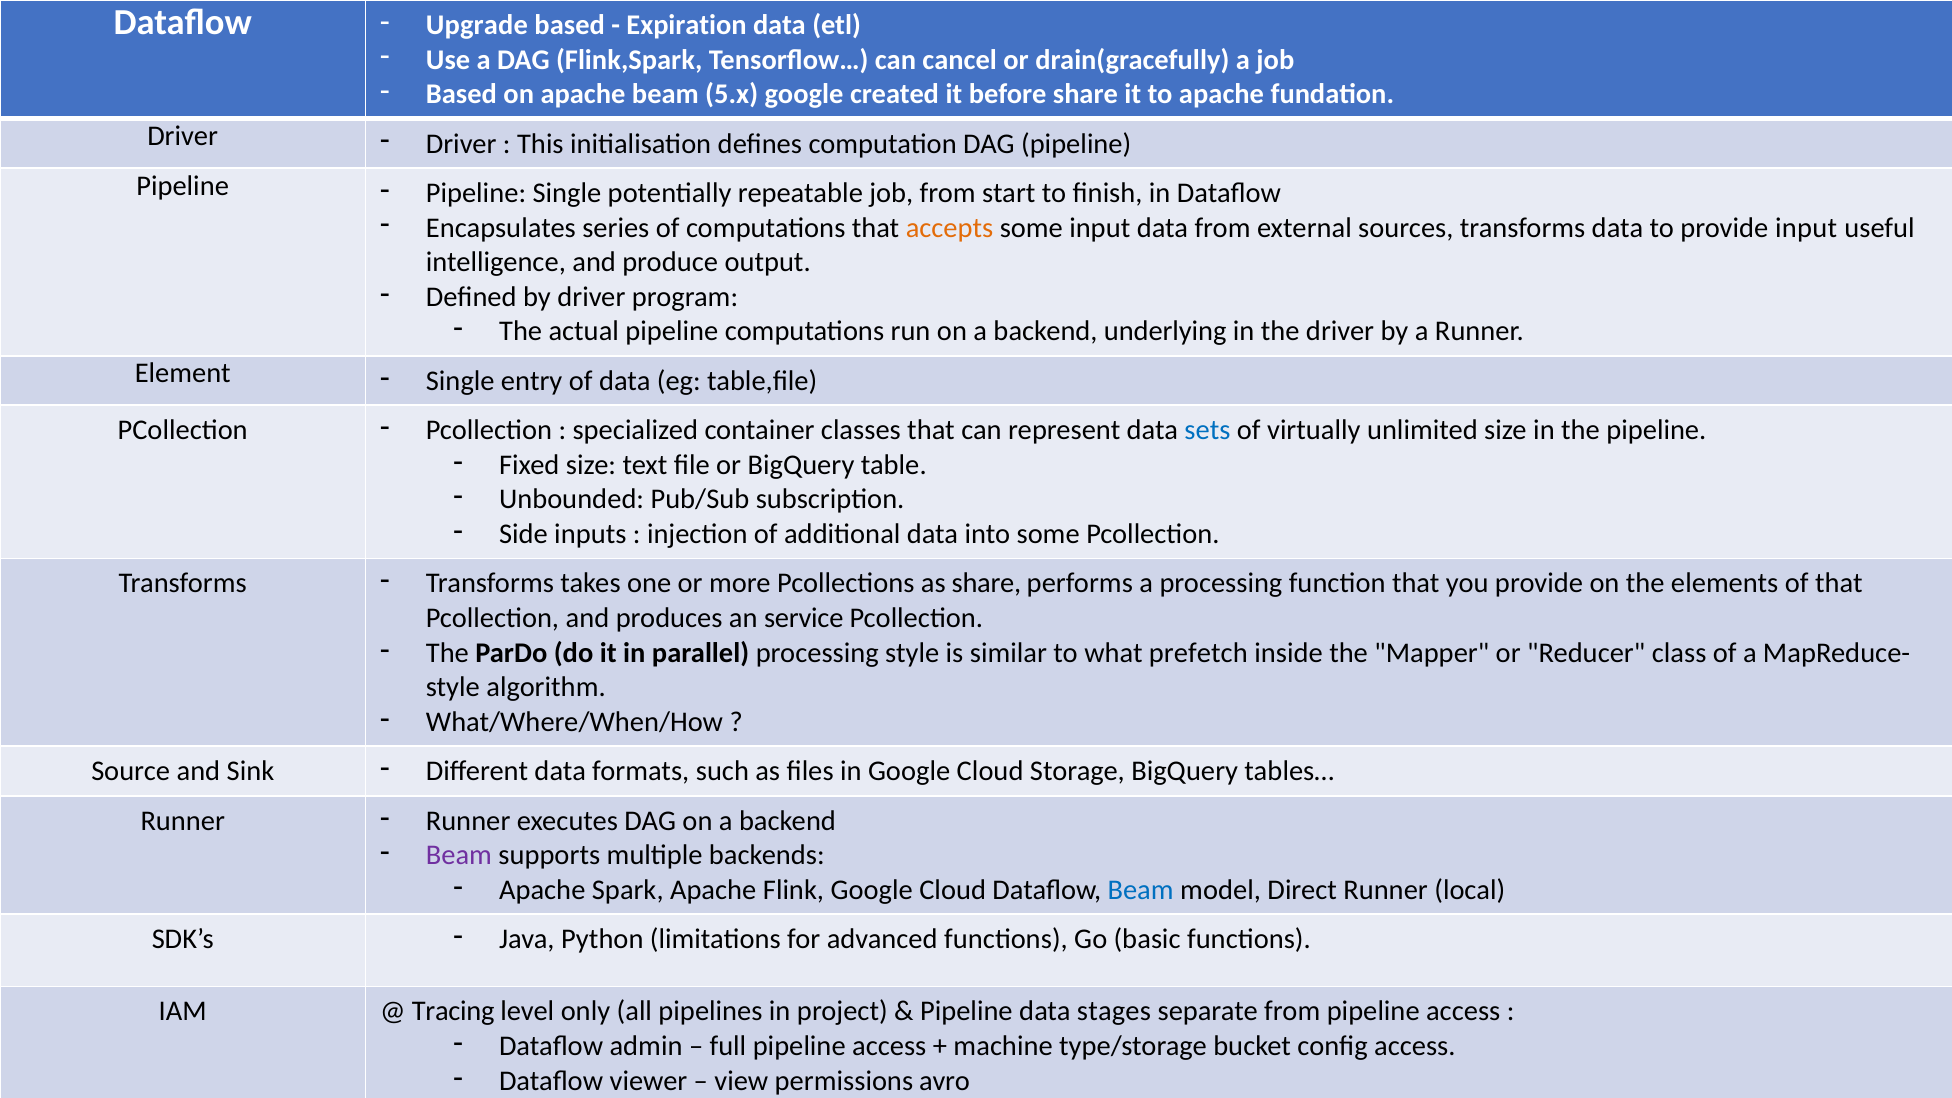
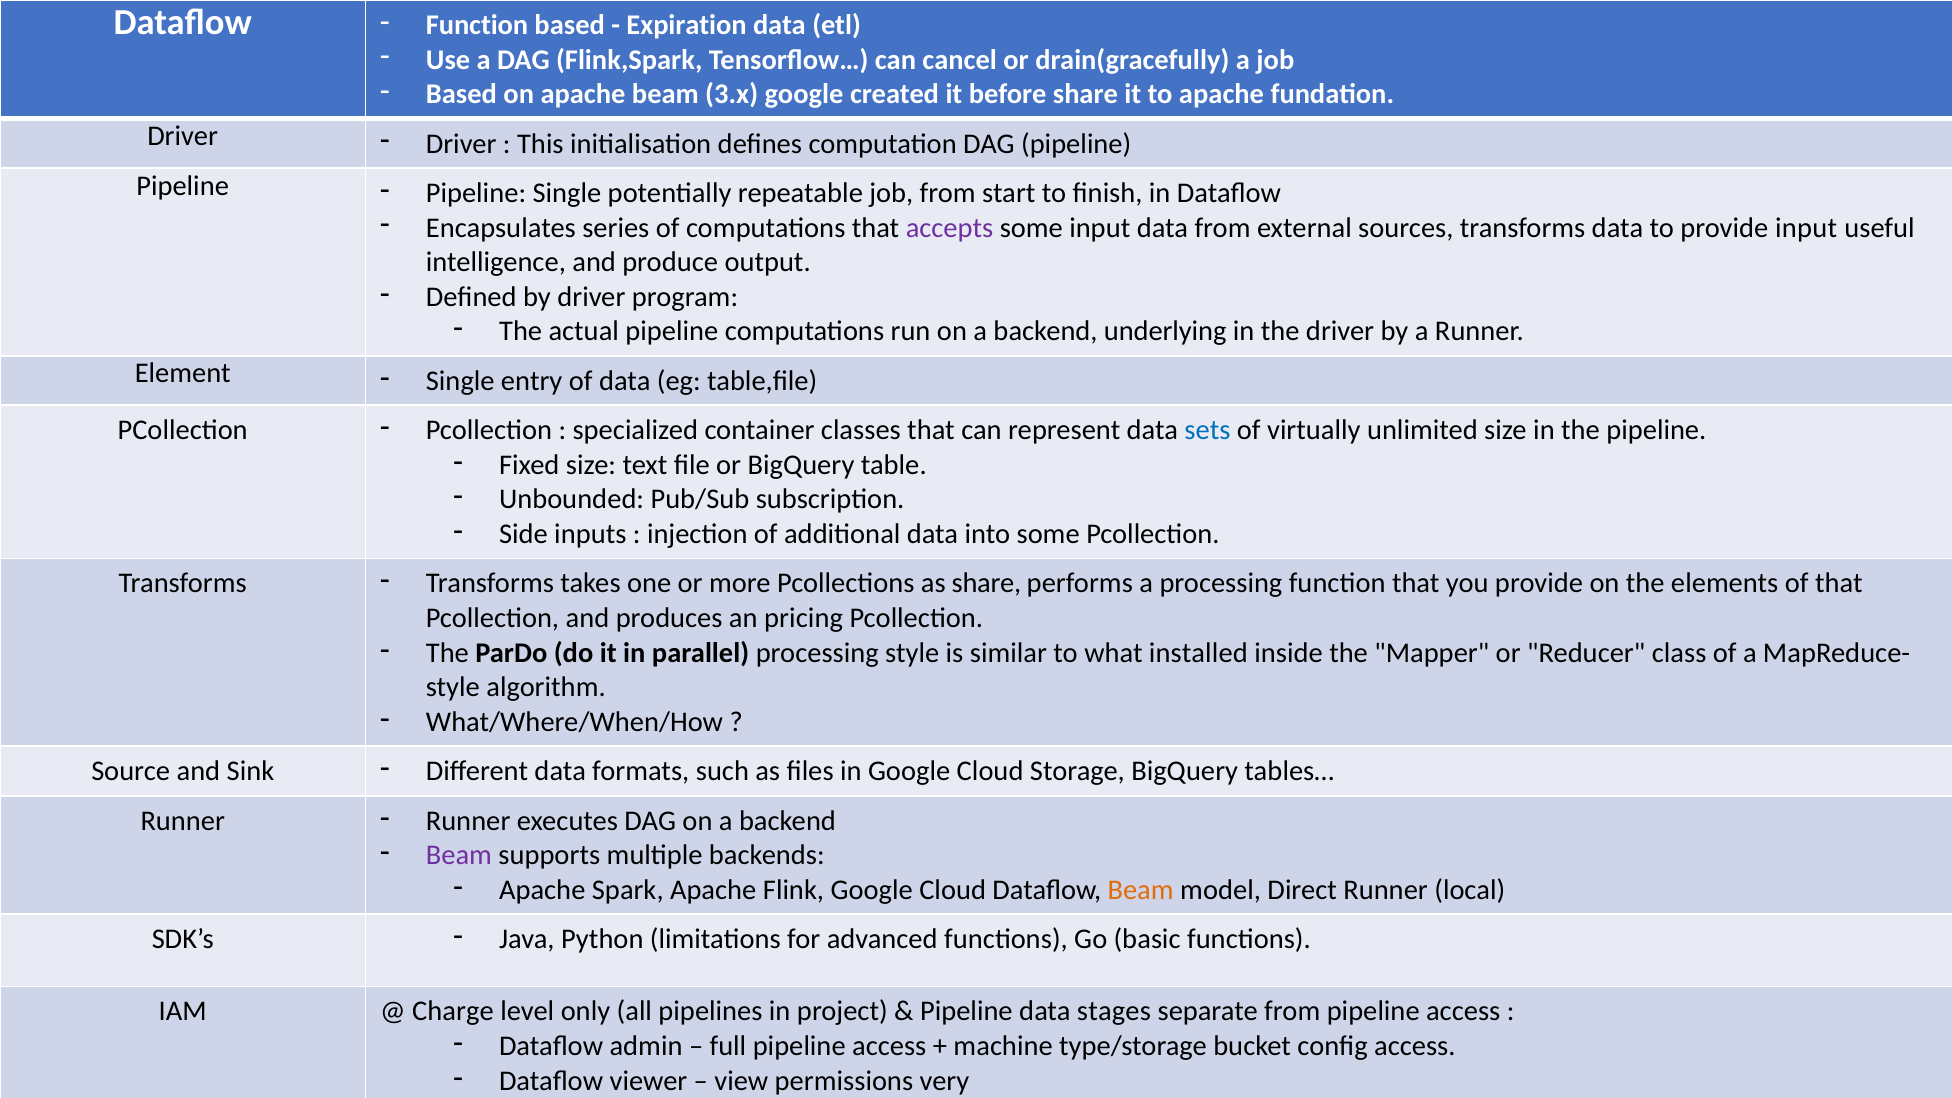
Upgrade: Upgrade -> Function (477, 25)
5.x: 5.x -> 3.x (732, 94)
accepts colour: orange -> purple (949, 228)
an service: service -> pricing (804, 618)
prefetch: prefetch -> installed (1198, 653)
Beam colour: blue -> orange (1141, 890)
Tracing: Tracing -> Charge (453, 1012)
avro: avro -> very (944, 1081)
